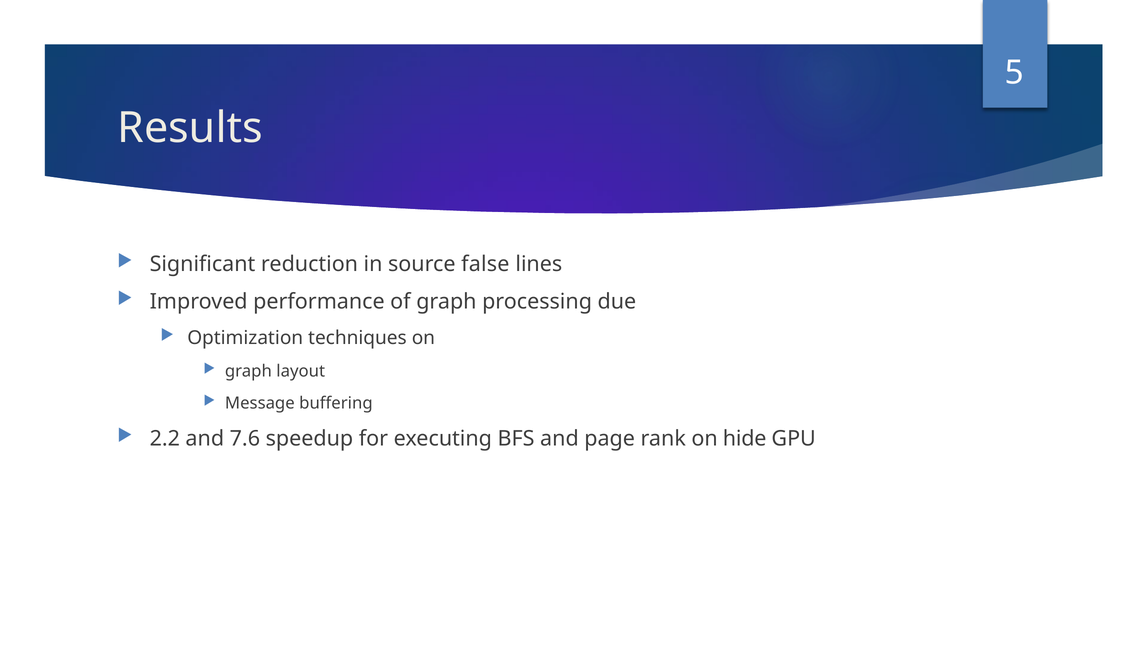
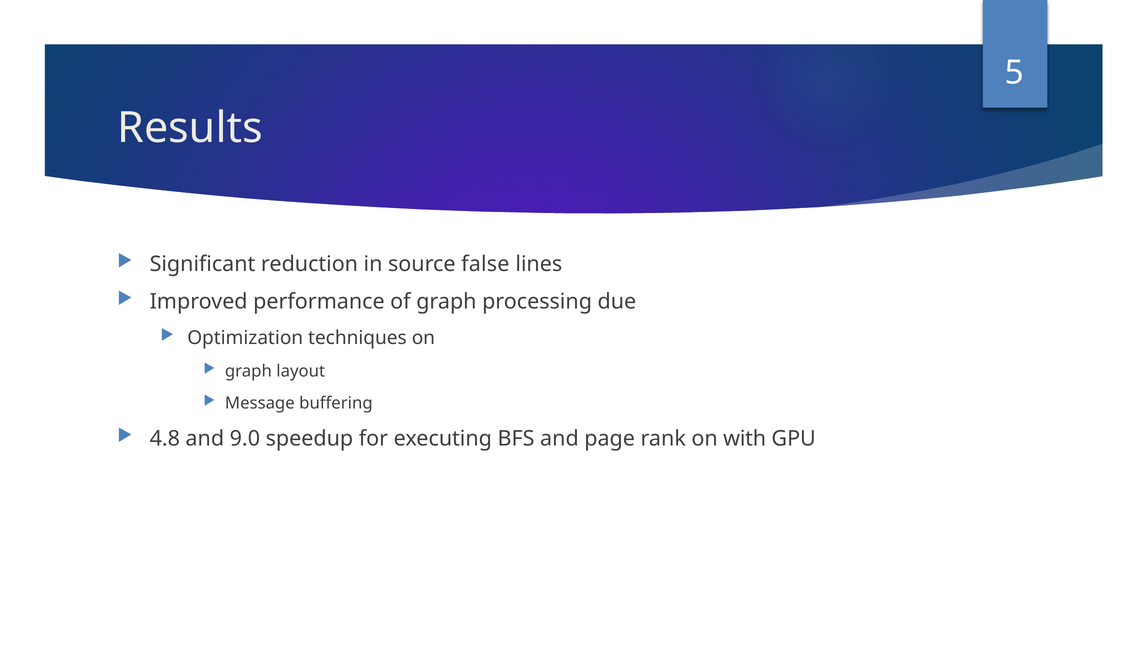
2.2: 2.2 -> 4.8 (165, 439)
7.6: 7.6 -> 9.0 (245, 439)
hide: hide -> with (745, 439)
